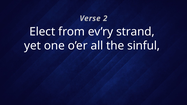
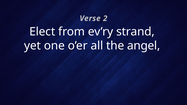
sinful: sinful -> angel (144, 46)
